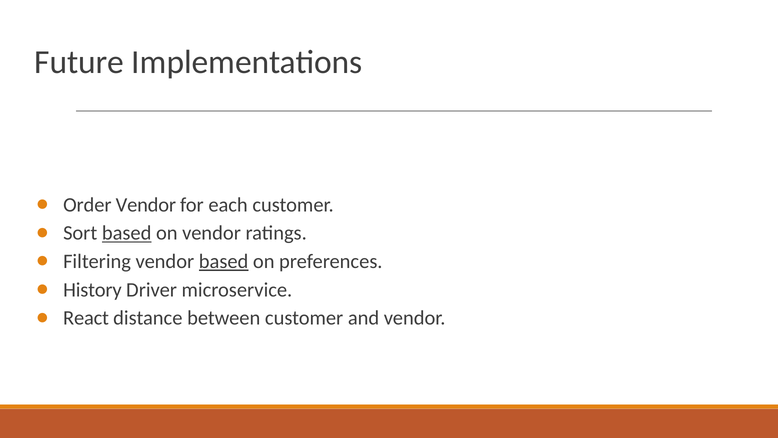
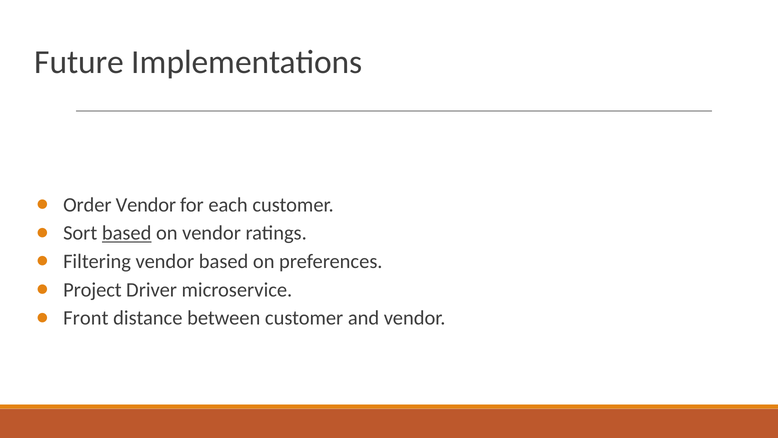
based underline: present -> none (224, 261)
History: History -> Project (92, 290)
React: React -> Front (86, 318)
